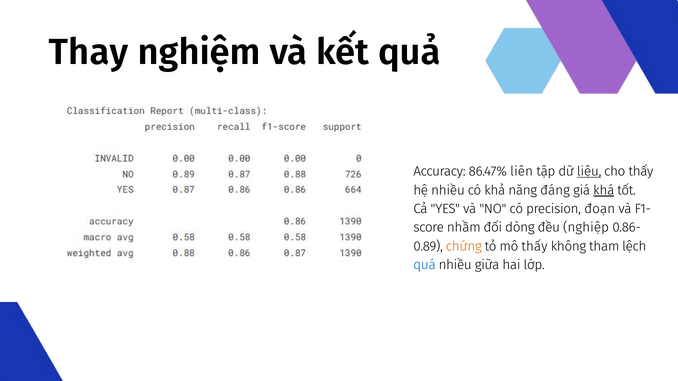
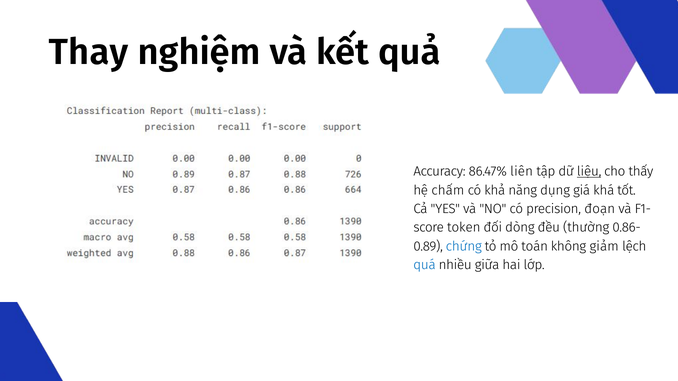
hệ nhiều: nhiều -> chấm (448, 190)
đáng: đáng -> dụng (555, 190)
khá underline: present -> none (604, 190)
nhầm: nhầm -> token (464, 228)
nghiệp: nghiệp -> thường (586, 228)
chứng colour: orange -> blue (464, 247)
mô thấy: thấy -> toán (535, 247)
tham: tham -> giảm (604, 247)
